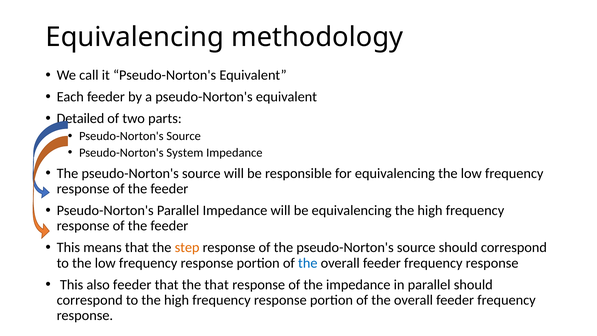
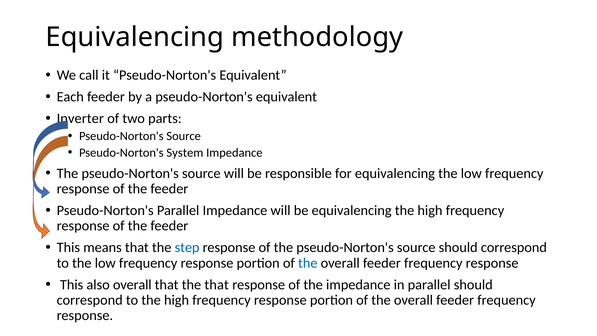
Detailed: Detailed -> Inverter (80, 118)
step colour: orange -> blue (187, 247)
also feeder: feeder -> overall (132, 285)
